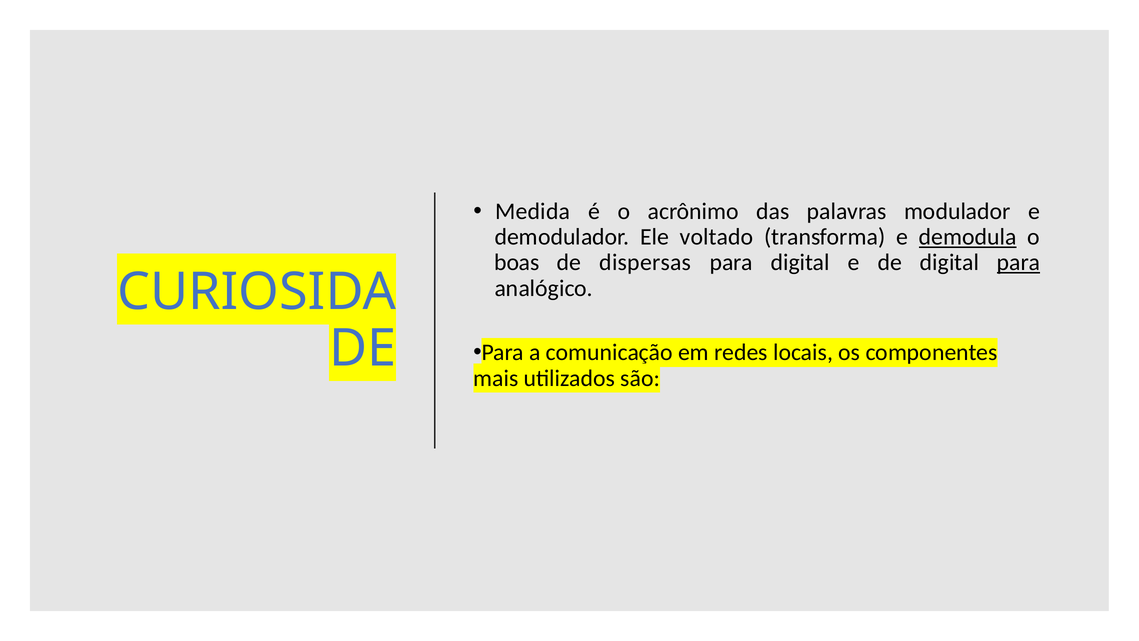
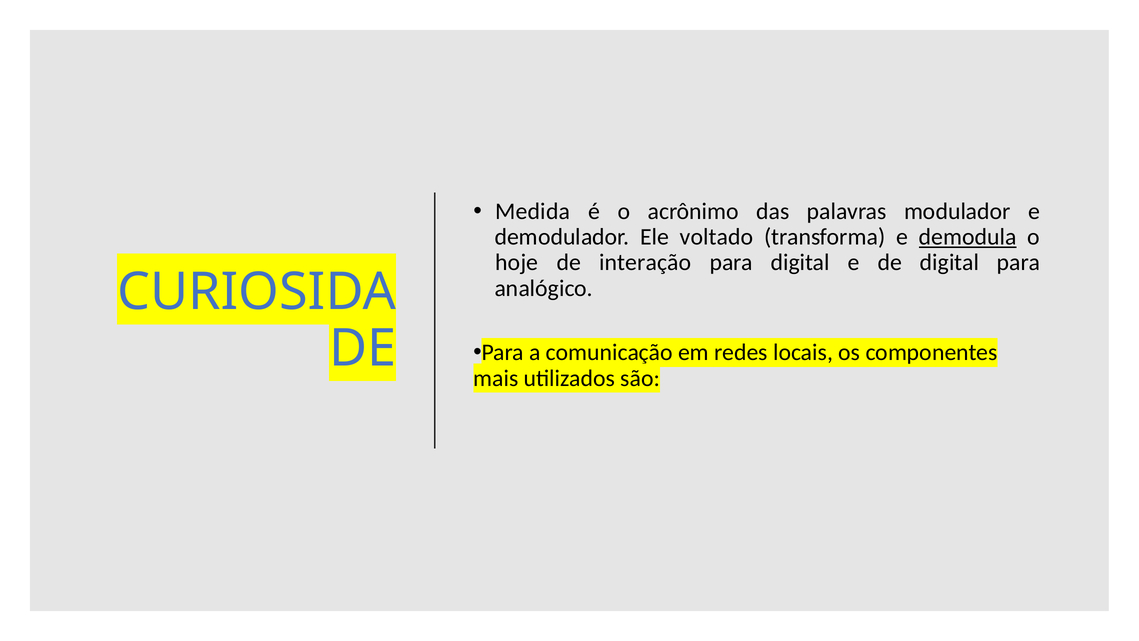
boas: boas -> hoje (517, 262)
dispersas: dispersas -> interação (645, 262)
para underline: present -> none (1019, 262)
